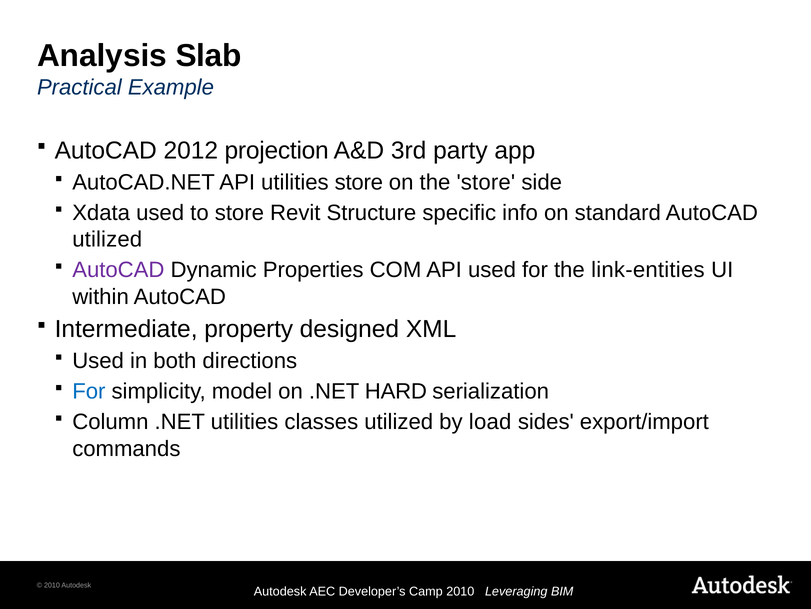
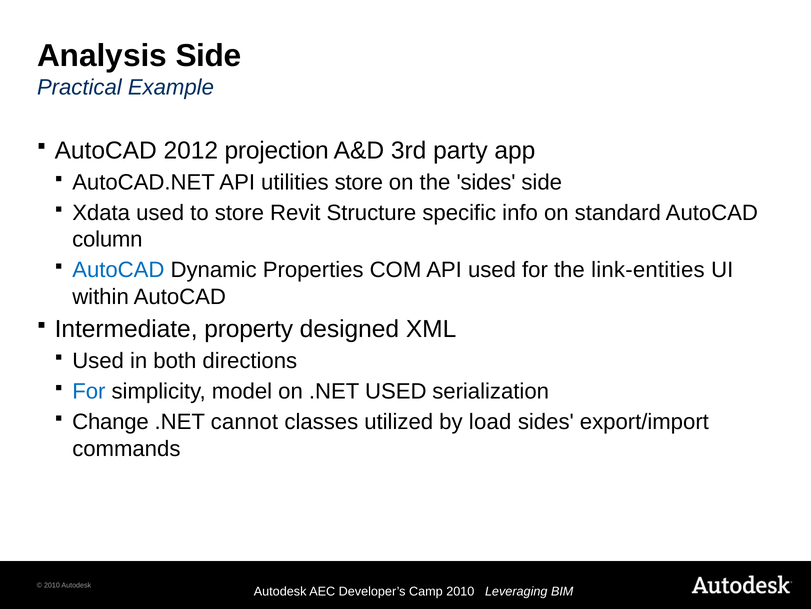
Analysis Slab: Slab -> Side (208, 56)
the store: store -> sides (486, 182)
utilized: utilized -> column (107, 239)
AutoCAD colour: purple -> blue (118, 270)
.NET HARD: HARD -> USED (396, 391)
Column: Column -> Change (110, 421)
.NET utilities: utilities -> cannot (244, 421)
